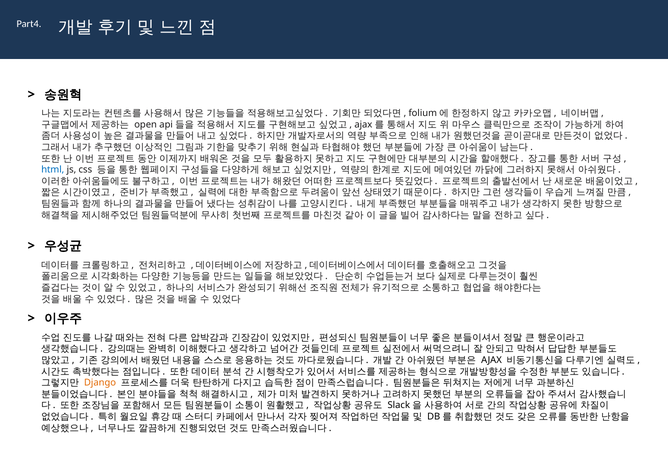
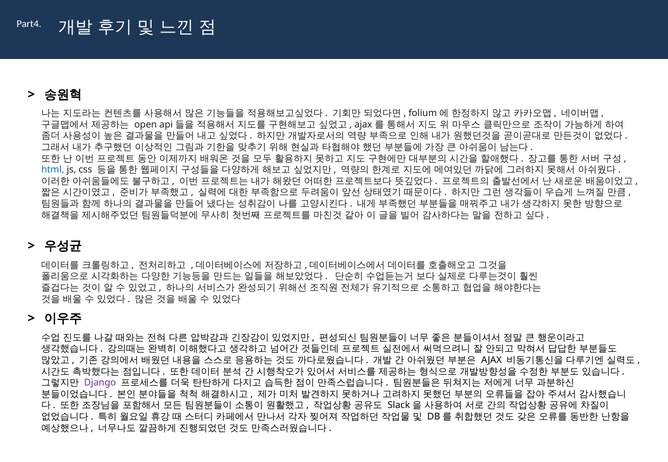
Django colour: orange -> purple (100, 383)
